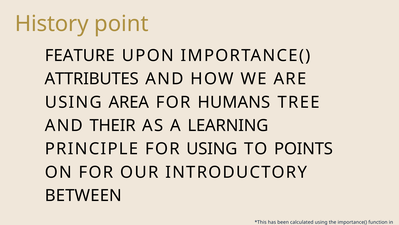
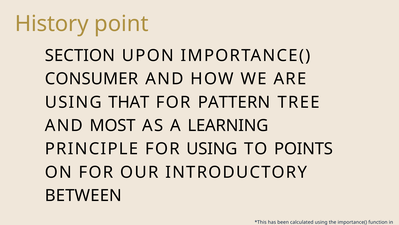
FEATURE: FEATURE -> SECTION (80, 55)
ATTRIBUTES: ATTRIBUTES -> CONSUMER (92, 79)
AREA: AREA -> THAT (129, 102)
HUMANS: HUMANS -> PATTERN (234, 102)
THEIR: THEIR -> MOST (113, 125)
